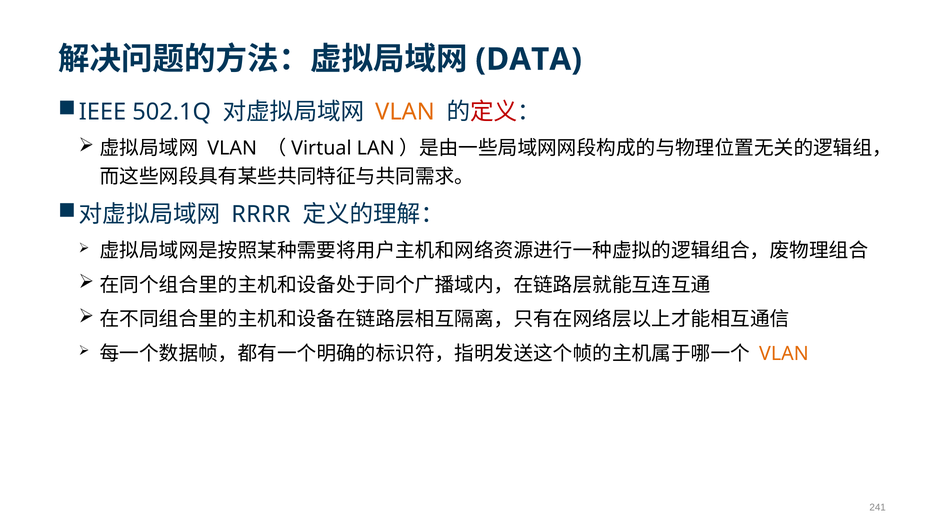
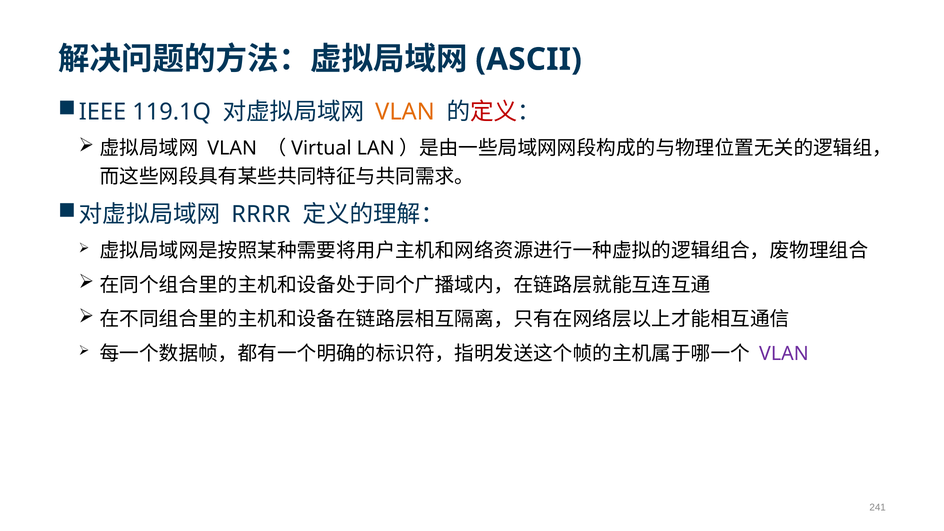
DATA: DATA -> ASCII (529, 59)
502.1Q: 502.1Q -> 119.1Q (172, 112)
VLAN colour: orange -> purple (784, 354)
